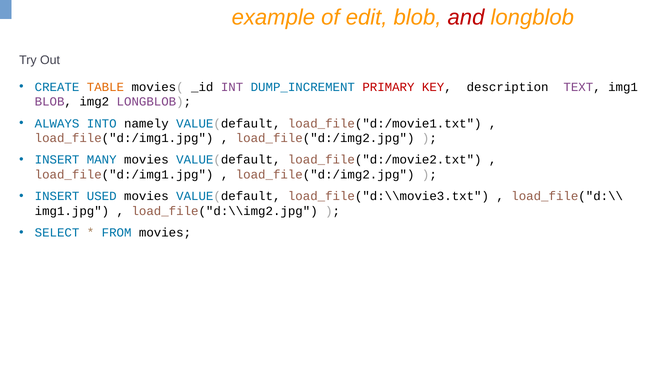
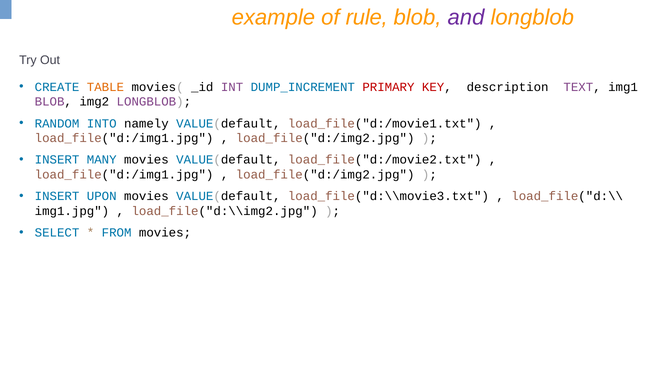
edit: edit -> rule (367, 17)
and colour: red -> purple (466, 17)
ALWAYS: ALWAYS -> RANDOM (57, 123)
USED: USED -> UPON (102, 196)
